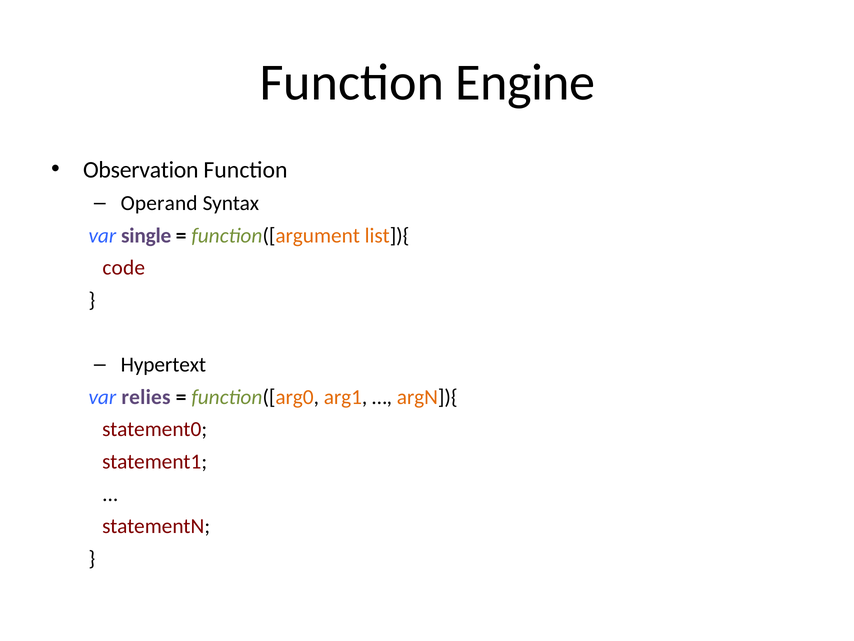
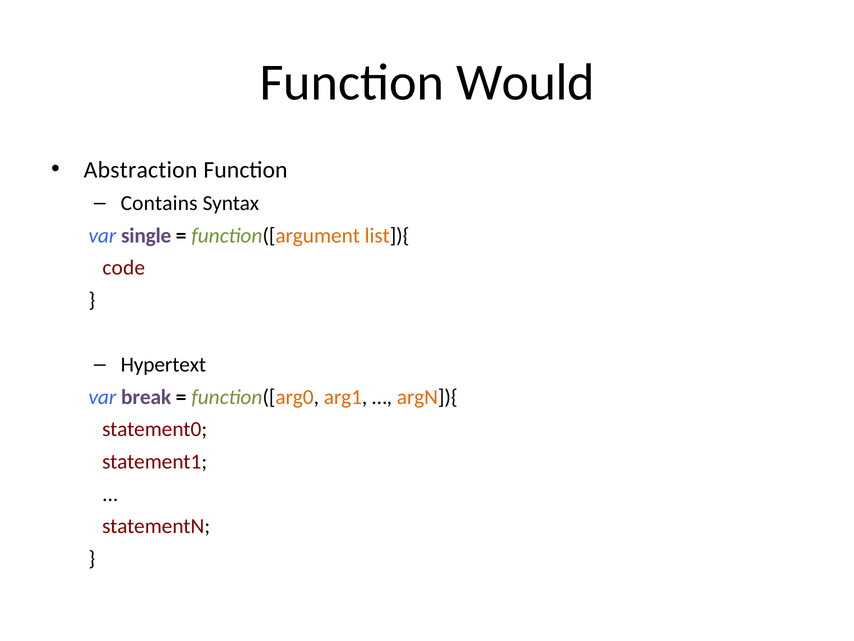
Engine: Engine -> Would (525, 83)
Observation: Observation -> Abstraction (141, 170)
Operand: Operand -> Contains (159, 203)
relies: relies -> break (146, 397)
